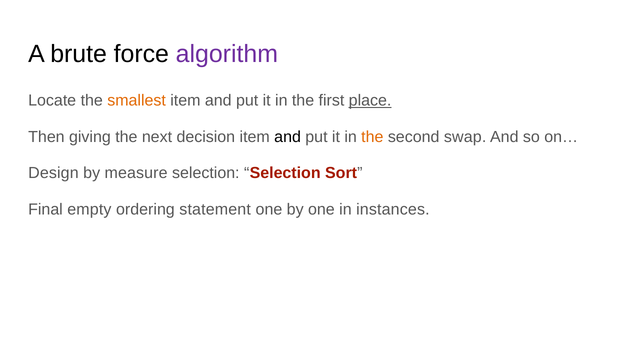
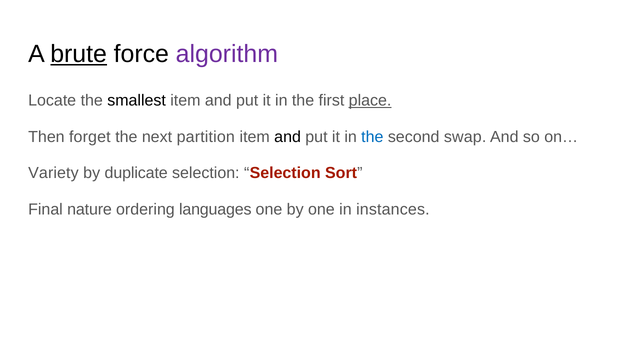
brute underline: none -> present (79, 54)
smallest colour: orange -> black (137, 101)
giving: giving -> forget (90, 137)
decision: decision -> partition (206, 137)
the colour: orange -> blue (372, 137)
Design: Design -> Variety (53, 173)
measure: measure -> duplicate (136, 173)
empty: empty -> nature (90, 209)
statement: statement -> languages (215, 209)
